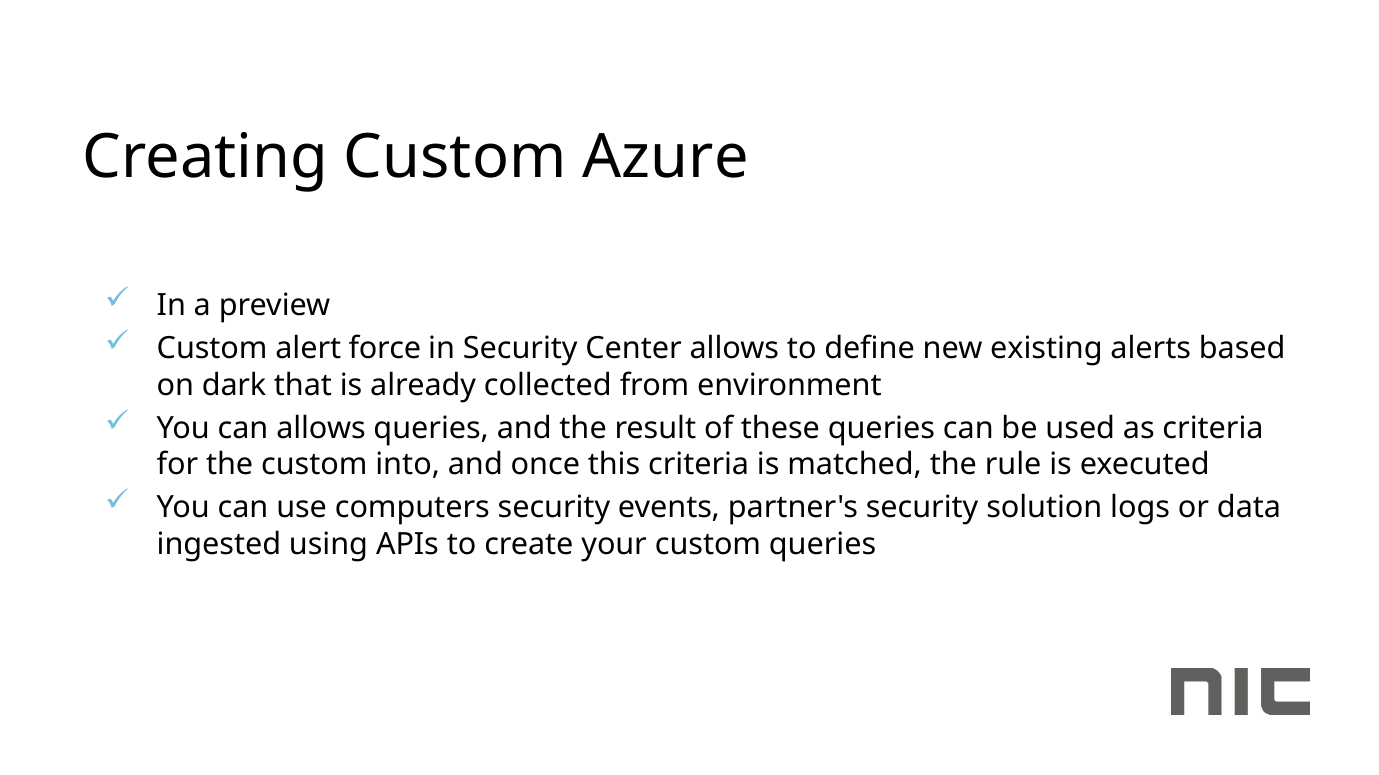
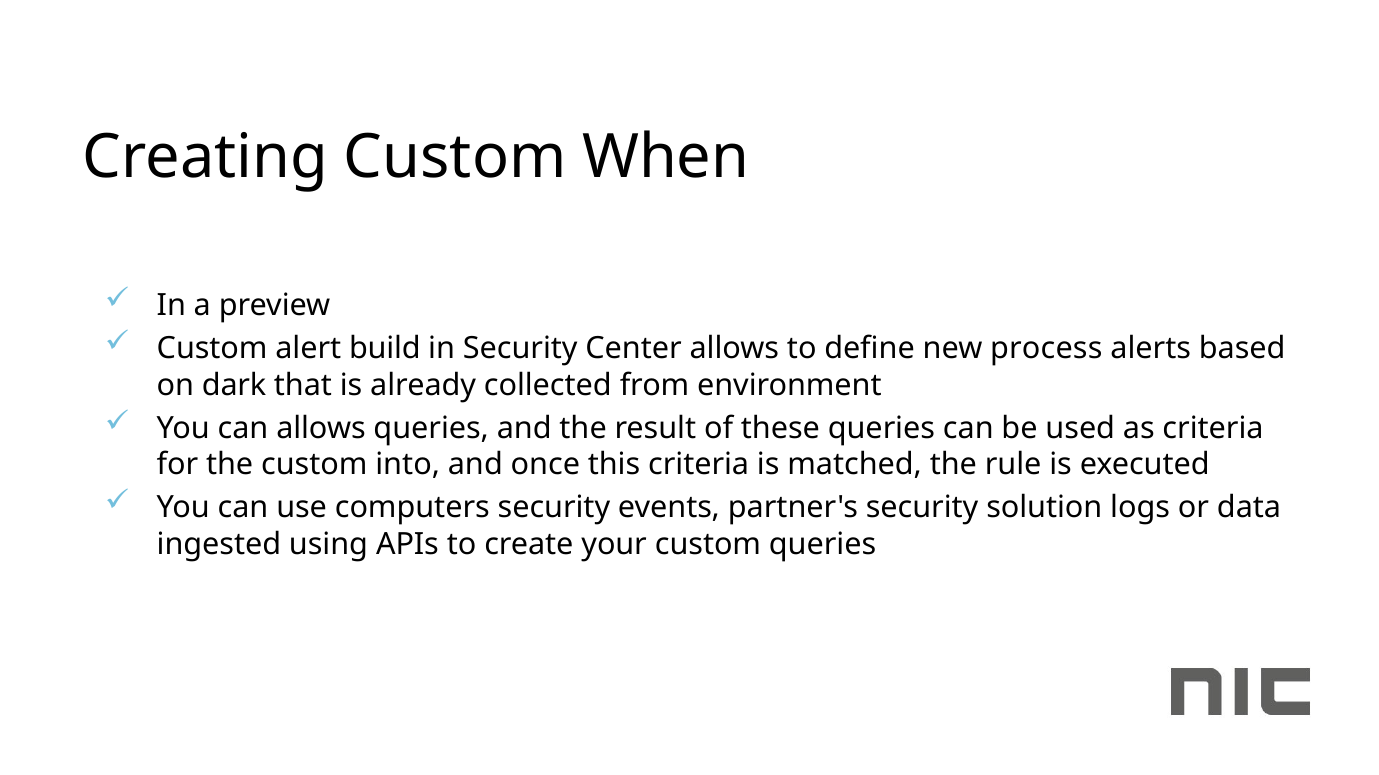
Azure: Azure -> When (666, 157)
force: force -> build (385, 349)
existing: existing -> process (1046, 349)
